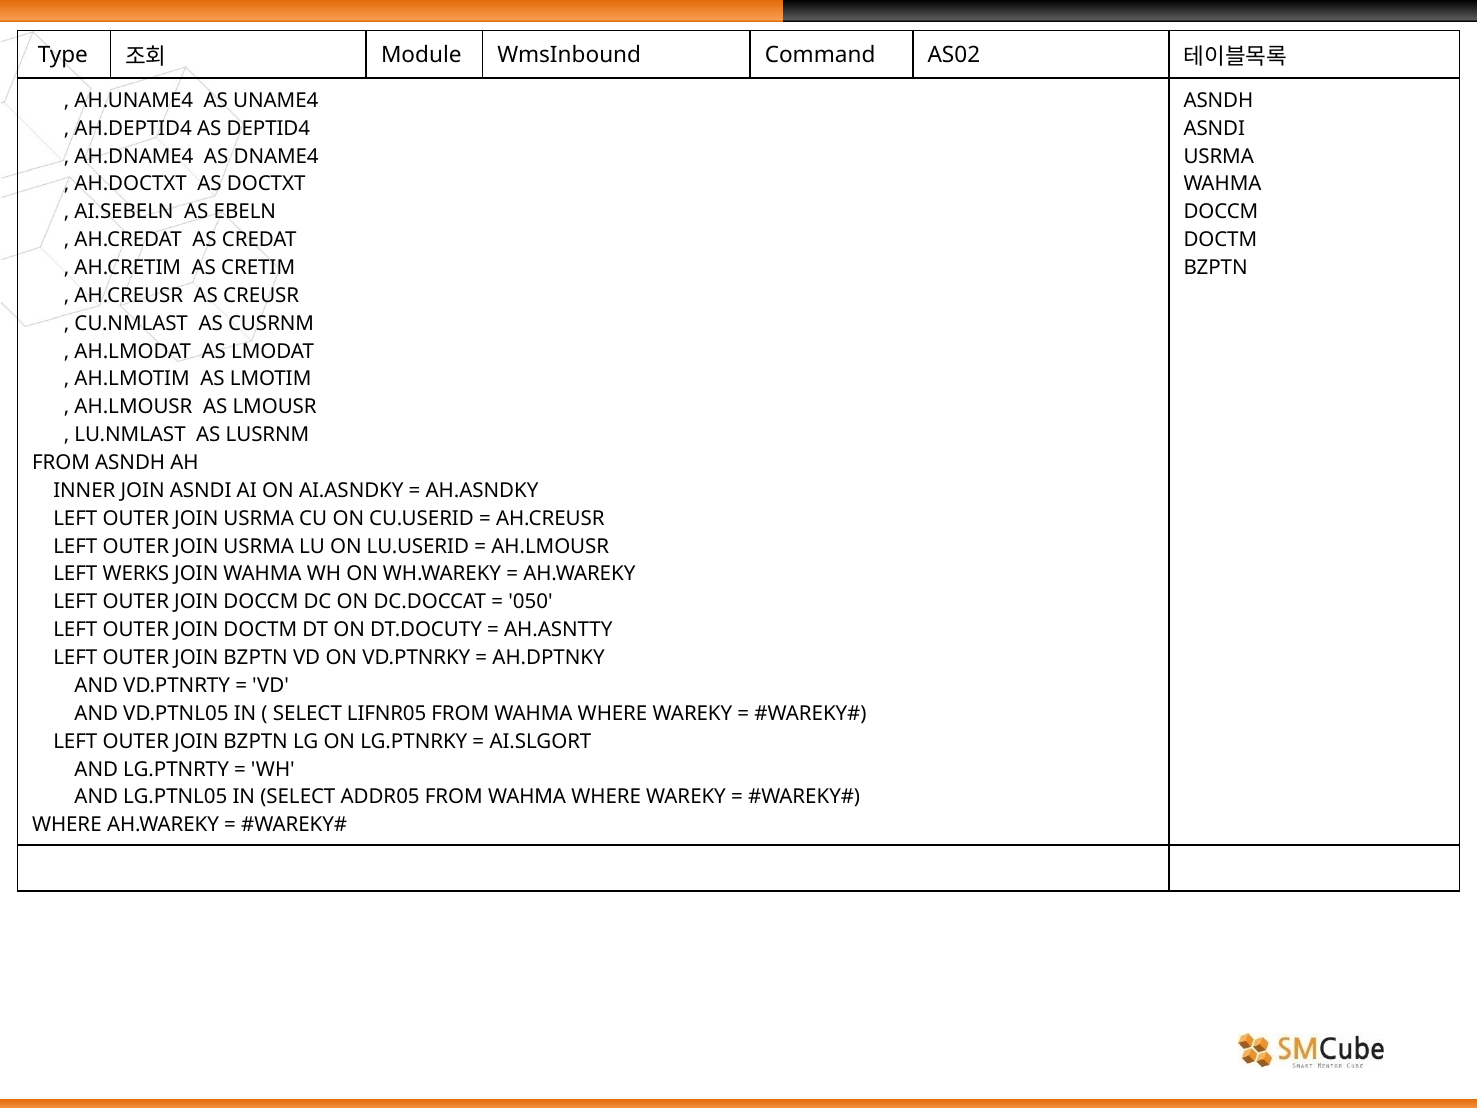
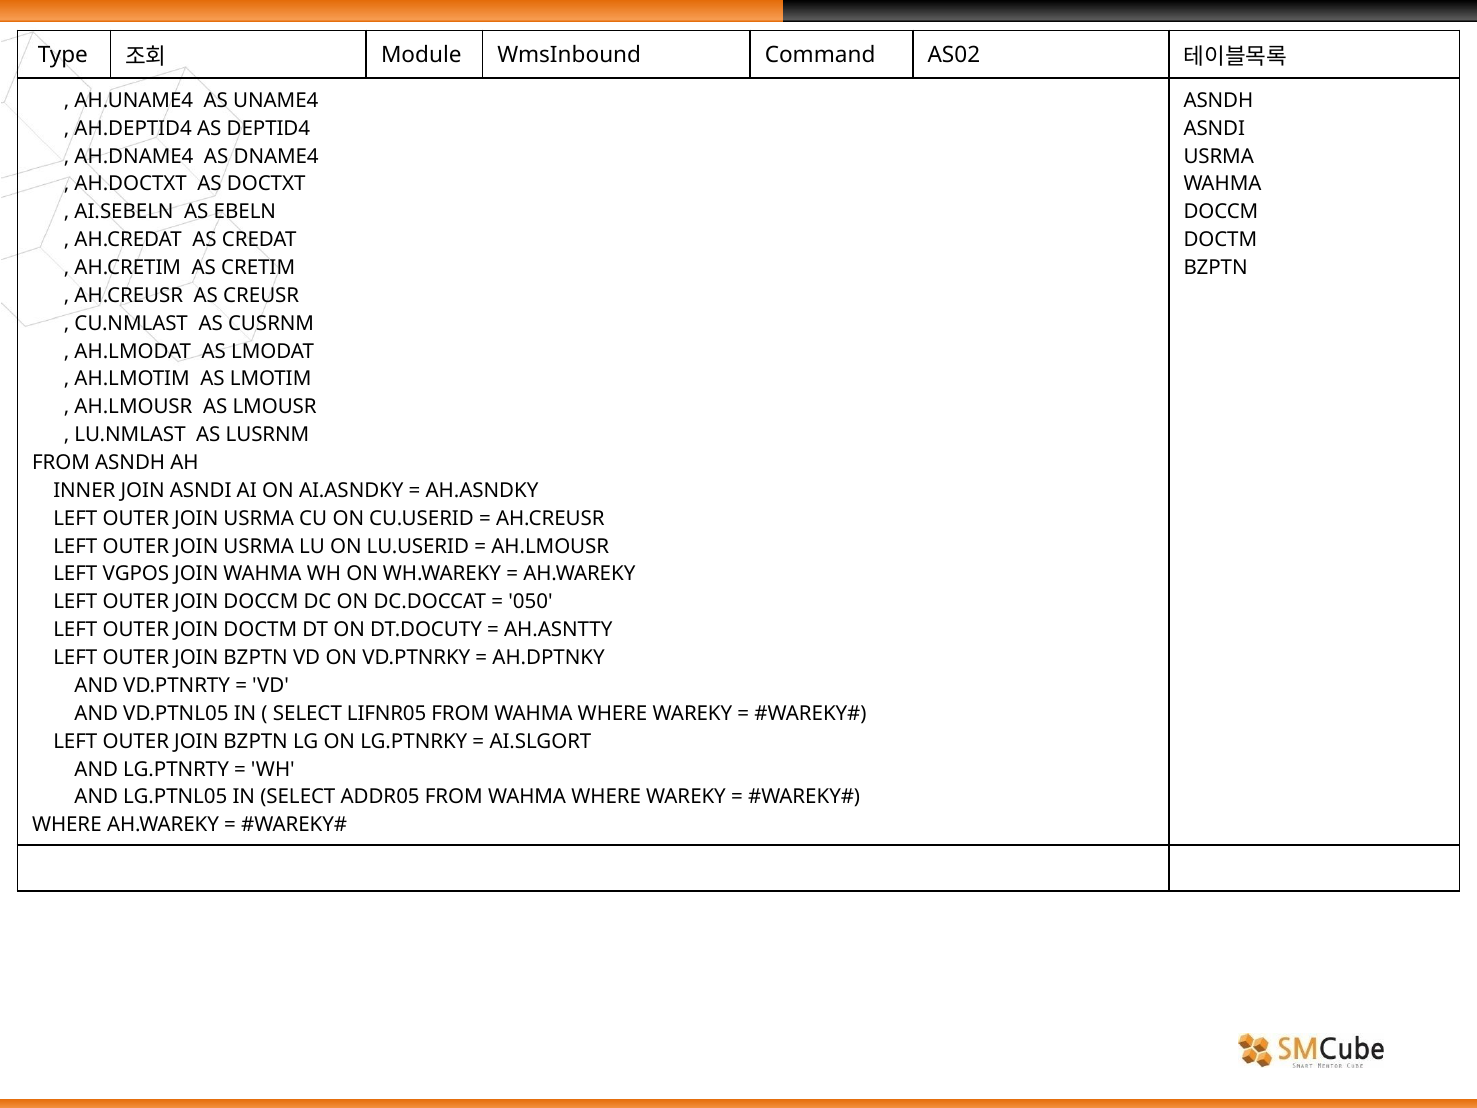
WERKS: WERKS -> VGPOS (136, 574)
